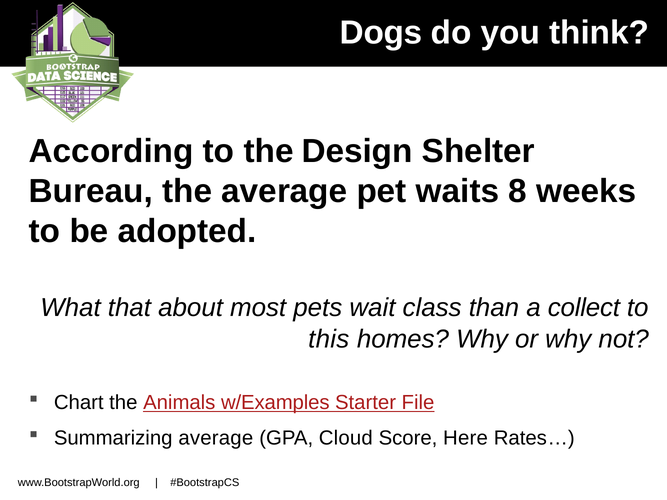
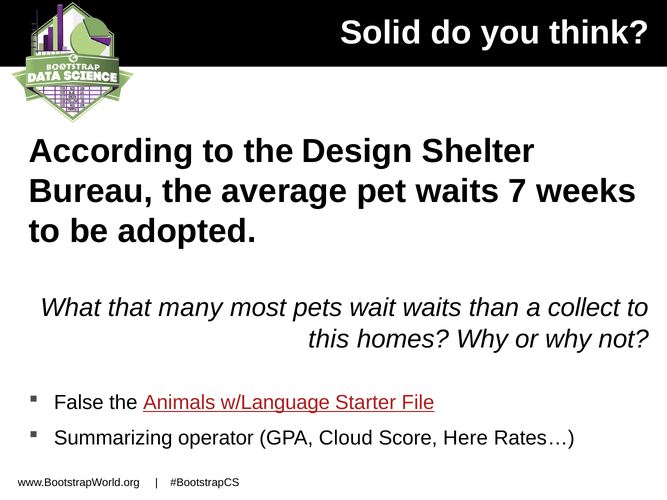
Dogs: Dogs -> Solid (381, 33)
8: 8 -> 7 (518, 191)
about: about -> many (190, 308)
wait class: class -> waits (432, 308)
Chart: Chart -> False (79, 403)
w/Examples: w/Examples -> w/Language (275, 403)
Summarizing average: average -> operator (216, 438)
